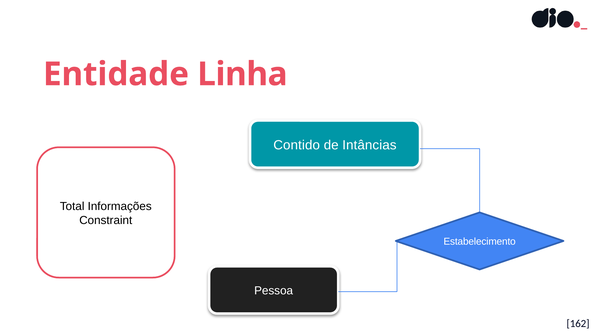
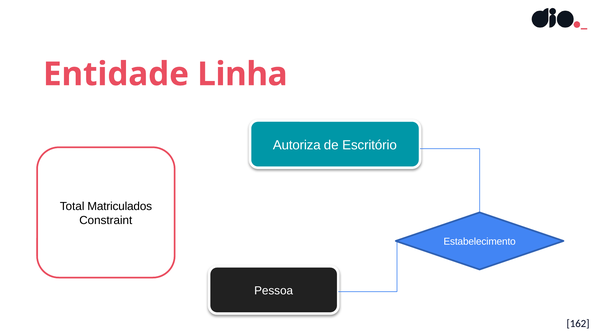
Contido: Contido -> Autoriza (297, 145)
Intâncias: Intâncias -> Escritório (370, 145)
Informações: Informações -> Matriculados (120, 206)
